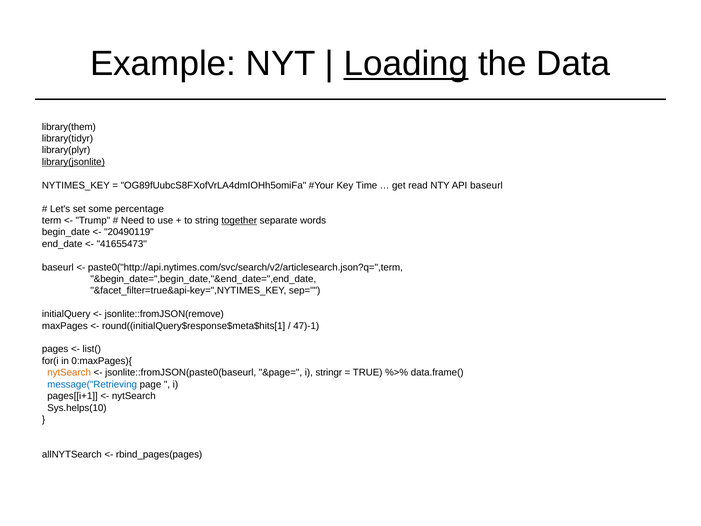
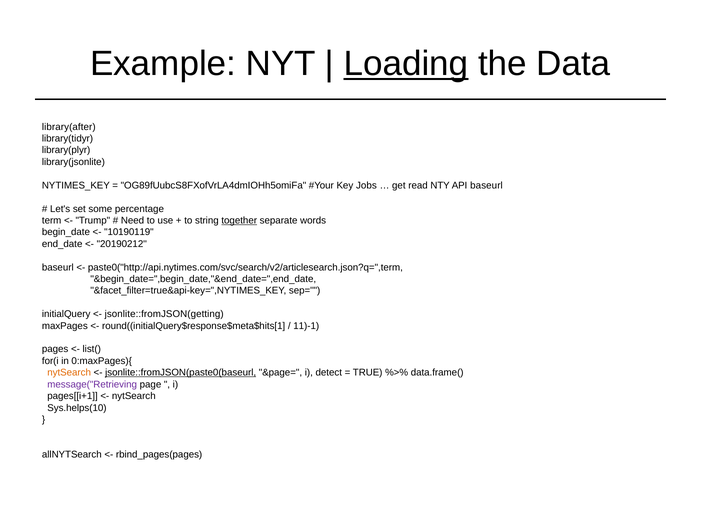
library(them: library(them -> library(after (69, 127)
library(jsonlite underline: present -> none (73, 162)
Time: Time -> Jobs (366, 185)
20490119: 20490119 -> 10190119 (129, 232)
41655473: 41655473 -> 20190212 (122, 244)
jsonlite::fromJSON(remove: jsonlite::fromJSON(remove -> jsonlite::fromJSON(getting (164, 314)
47)-1: 47)-1 -> 11)-1 (306, 326)
jsonlite::fromJSON(paste0(baseurl underline: none -> present (181, 373)
stringr: stringr -> detect (329, 373)
message("Retrieving colour: blue -> purple (92, 384)
